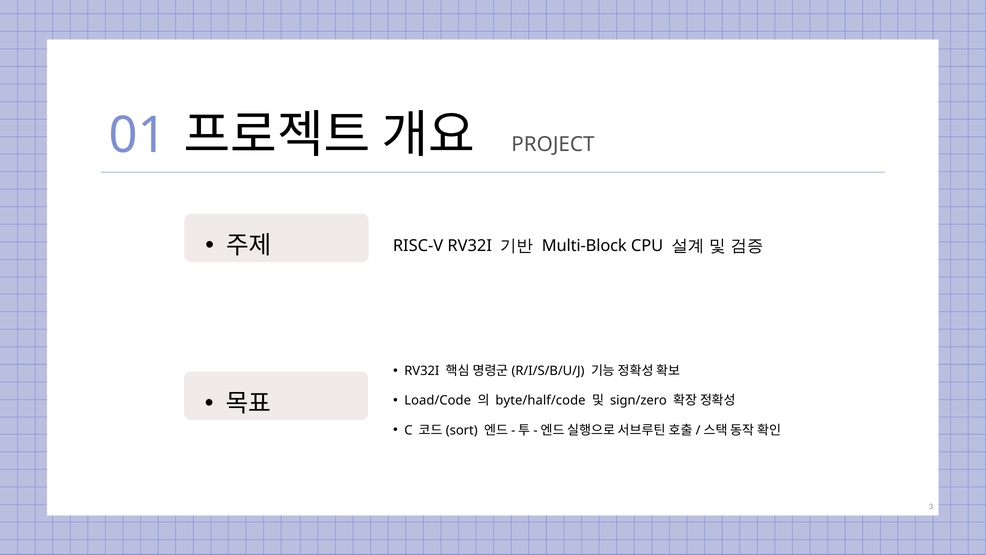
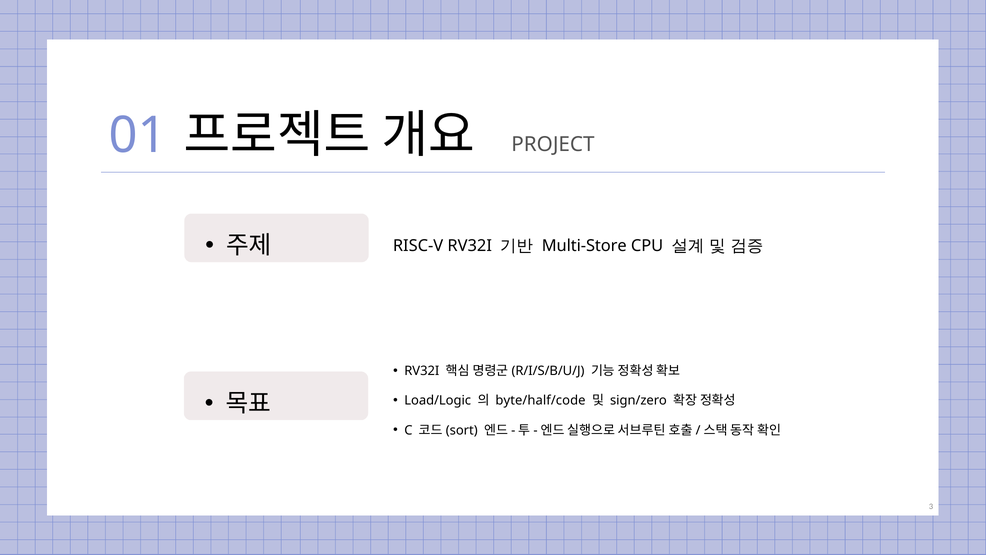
Multi-Block: Multi-Block -> Multi-Store (584, 245)
Load/Code: Load/Code -> Load/Logic (438, 400)
